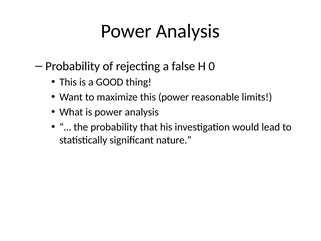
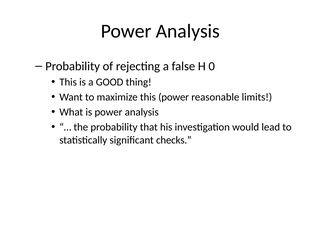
nature: nature -> checks (174, 140)
